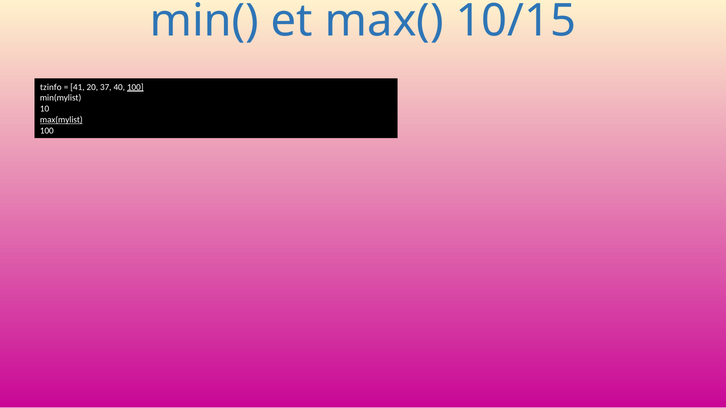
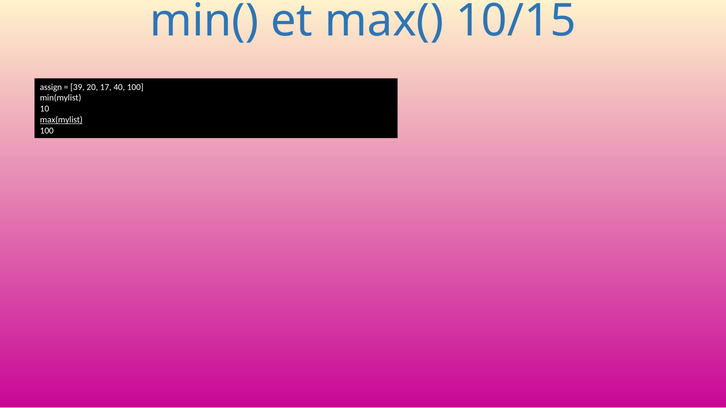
tzinfo: tzinfo -> assign (51, 87)
41: 41 -> 39 (77, 87)
37: 37 -> 17 (106, 87)
100 underline: present -> none (135, 87)
